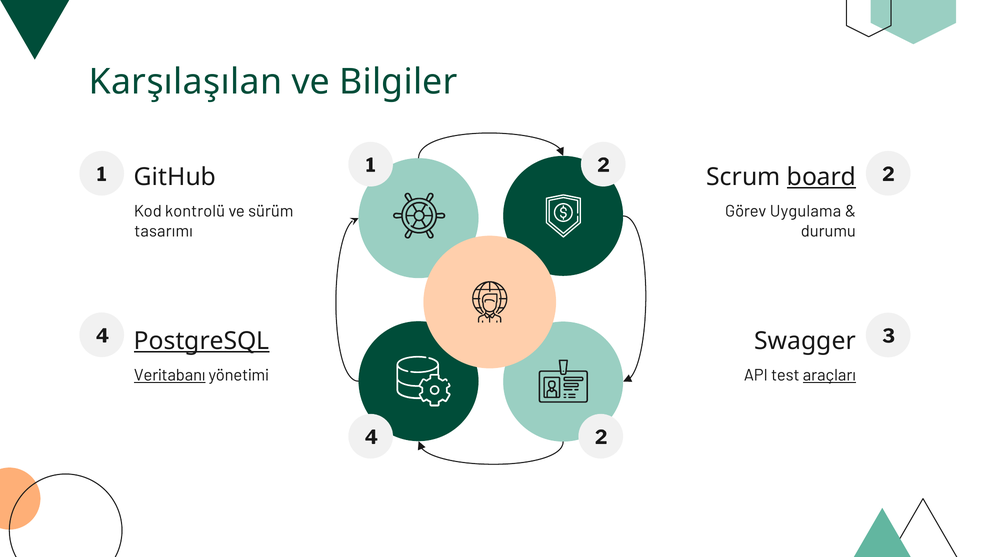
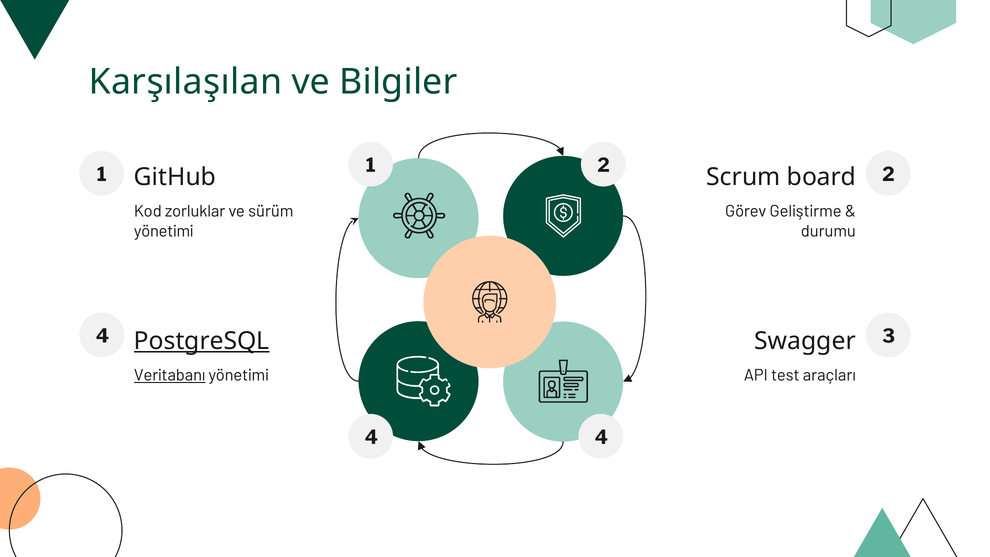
board underline: present -> none (822, 177)
kontrolü: kontrolü -> zorluklar (195, 211)
Uygulama: Uygulama -> Geliştirme (806, 211)
tasarımı: tasarımı -> yönetimi (164, 231)
araçları underline: present -> none (829, 375)
2: 2 -> 4 (601, 437)
